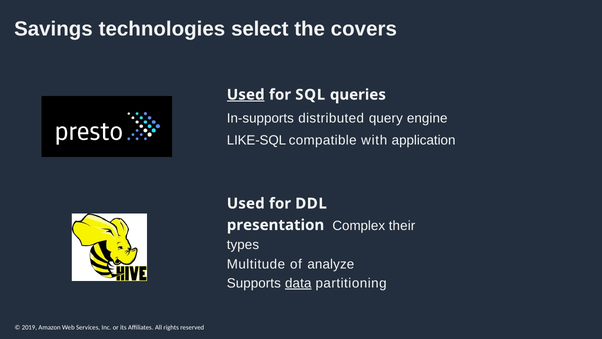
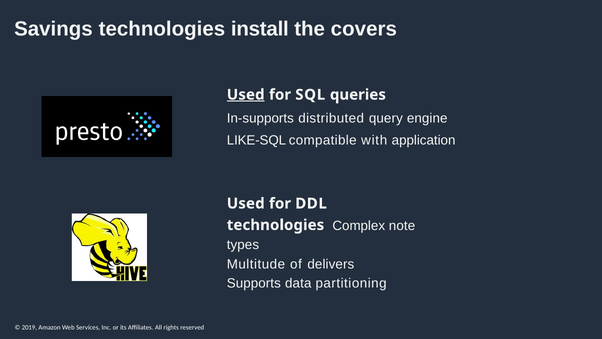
select: select -> install (260, 29)
presentation: presentation -> technologies (276, 225)
their: their -> note (402, 225)
analyze: analyze -> delivers (331, 264)
data underline: present -> none (298, 283)
